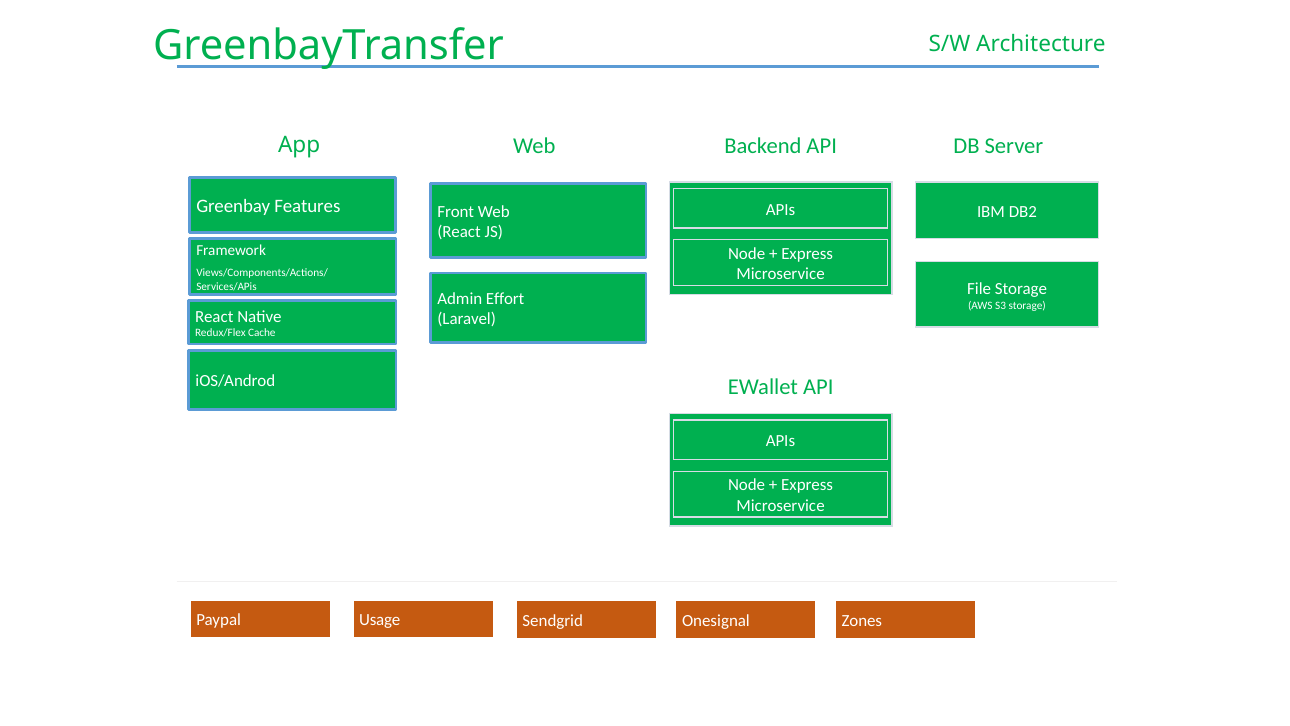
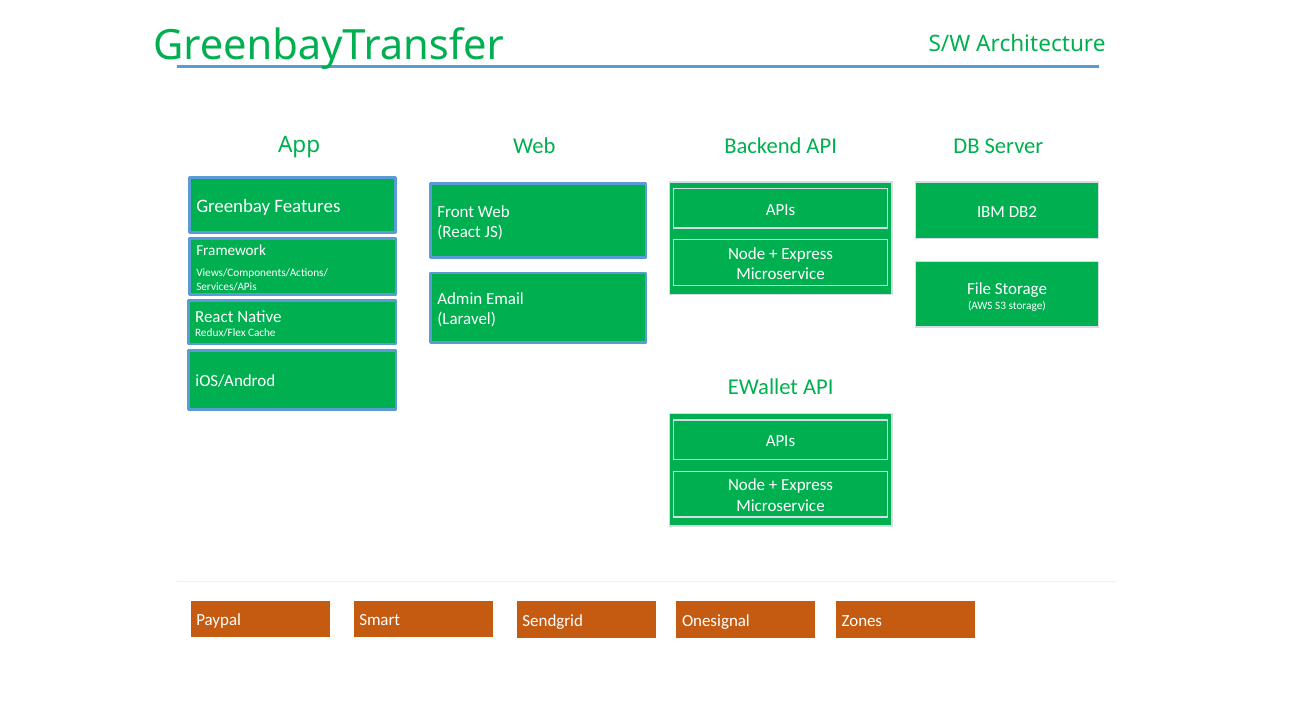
Effort: Effort -> Email (505, 299)
Usage: Usage -> Smart (380, 620)
